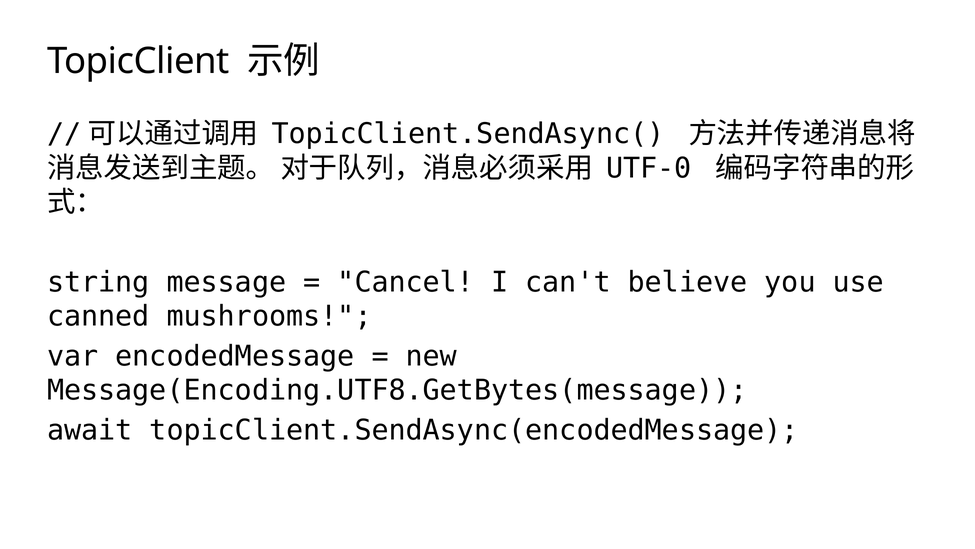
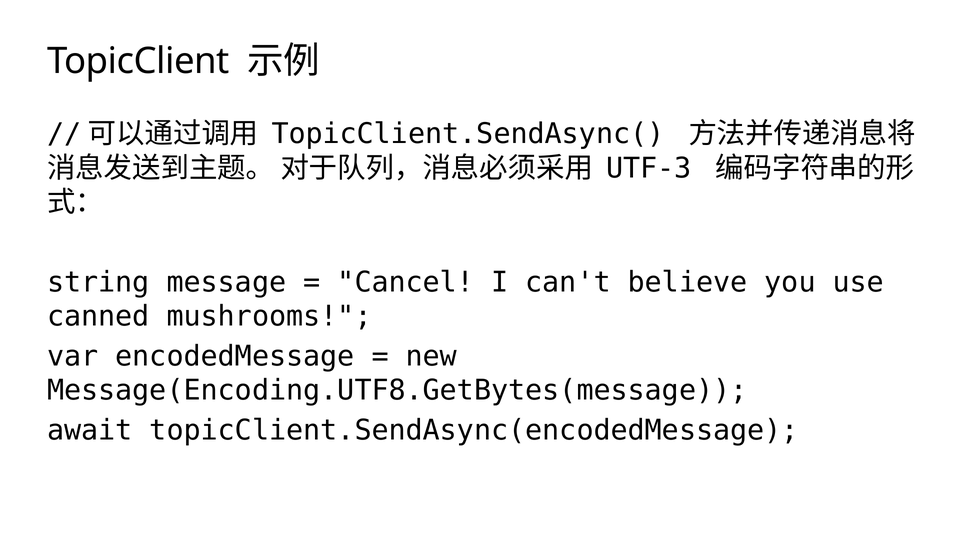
UTF-0: UTF-0 -> UTF-3 (649, 168)
